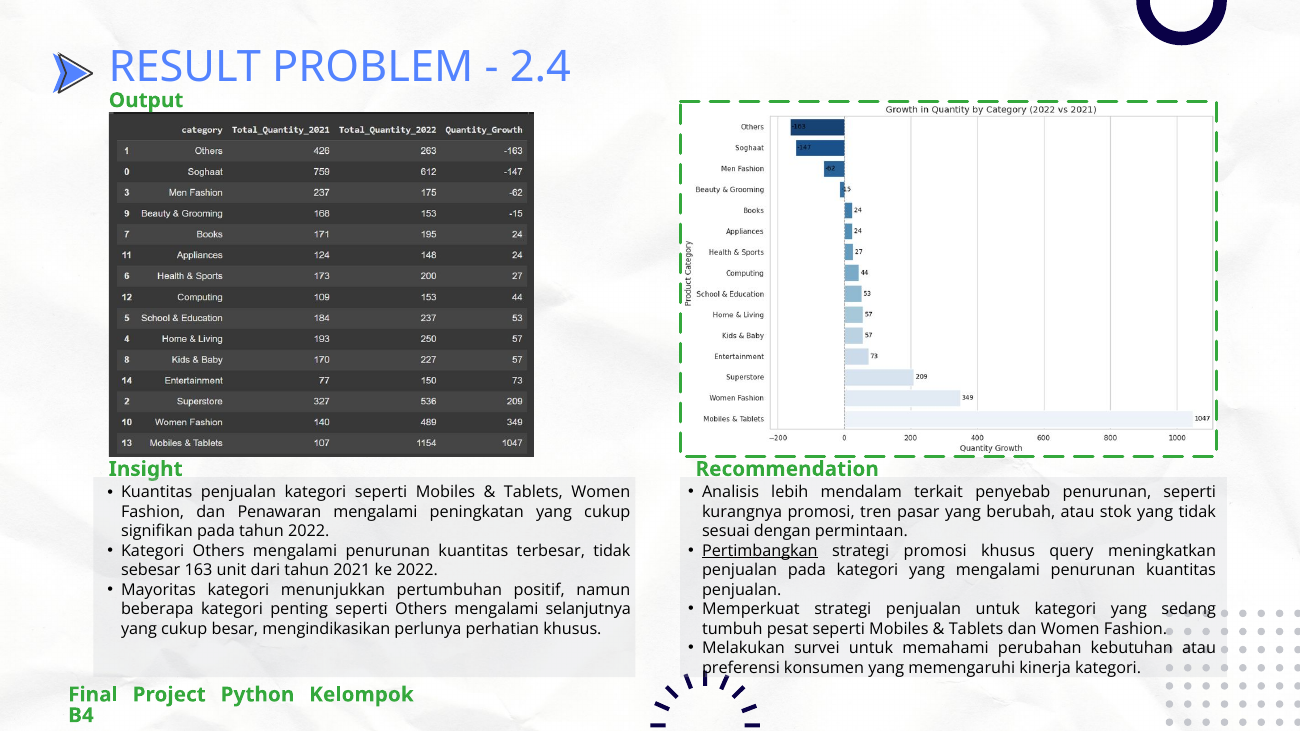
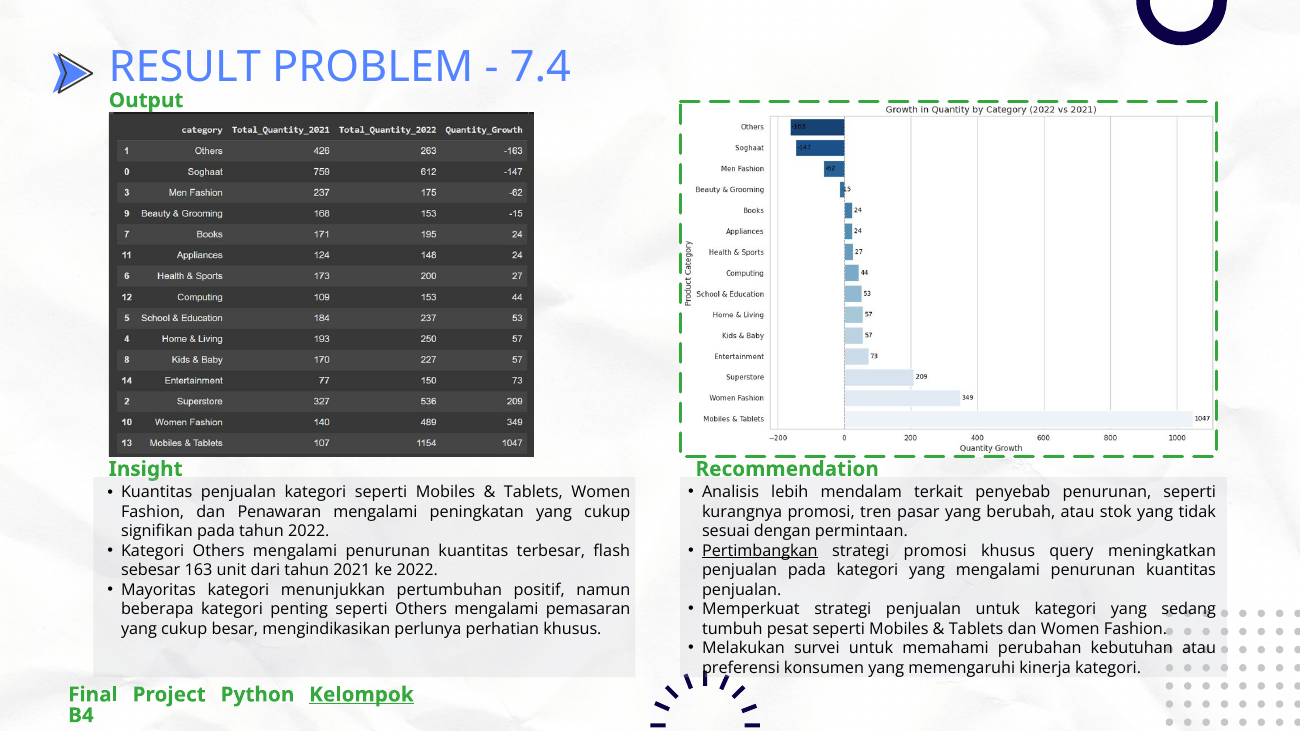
2.4: 2.4 -> 7.4 (540, 67)
terbesar tidak: tidak -> flash (612, 551)
selanjutnya: selanjutnya -> pemasaran (588, 610)
Kelompok underline: none -> present (361, 695)
